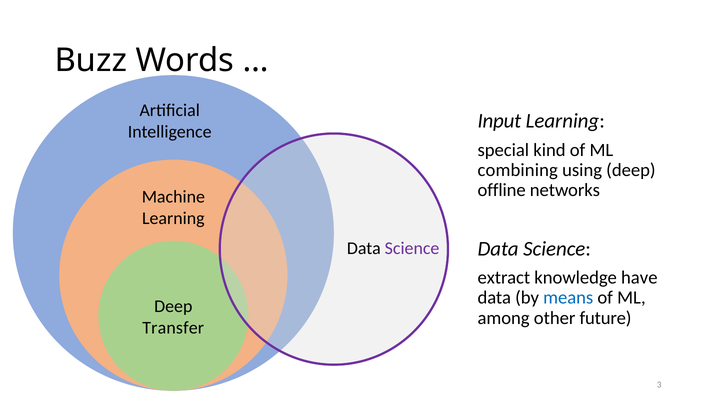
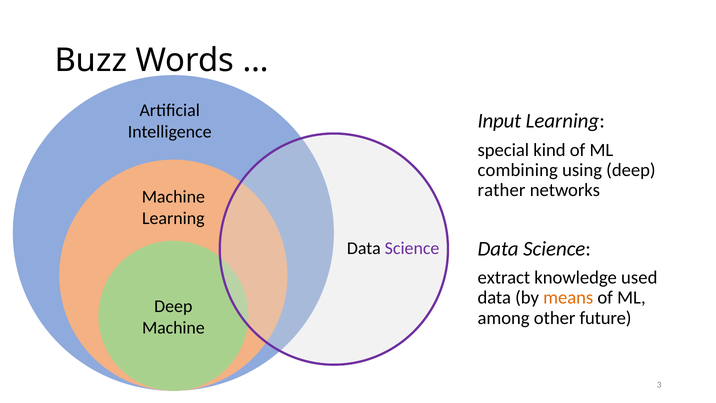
offline: offline -> rather (501, 190)
have: have -> used (639, 278)
means colour: blue -> orange (568, 298)
Transfer: Transfer -> Machine (173, 328)
